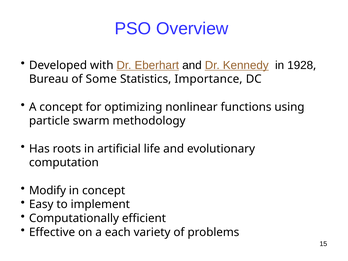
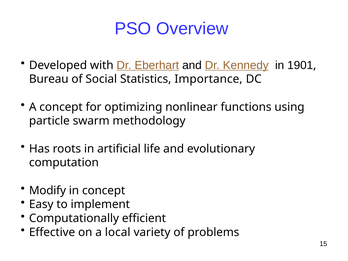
1928: 1928 -> 1901 (300, 65)
Some: Some -> Social (101, 79)
each: each -> local (118, 232)
